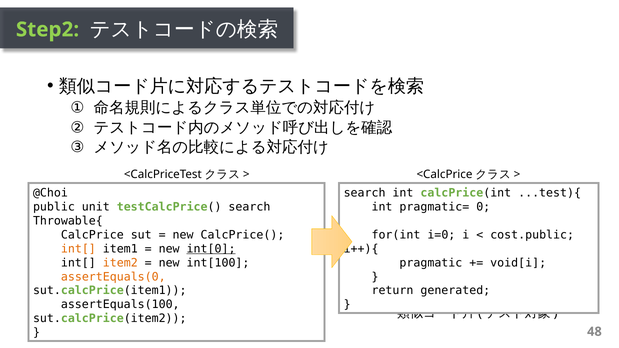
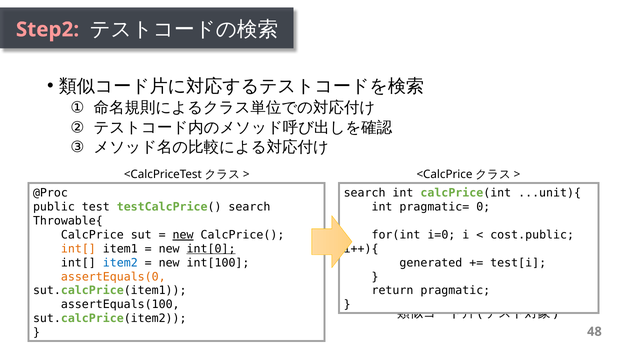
Step2 colour: light green -> pink (48, 30)
@Choi: @Choi -> @Proc (50, 193)
...test){: ...test){ -> ...unit){ (550, 193)
unit: unit -> test (96, 207)
new underline: none -> present (183, 235)
item2 colour: orange -> blue (120, 263)
pragmatic: pragmatic -> generated (431, 263)
void[i: void[i -> test[i (518, 263)
generated: generated -> pragmatic (455, 291)
